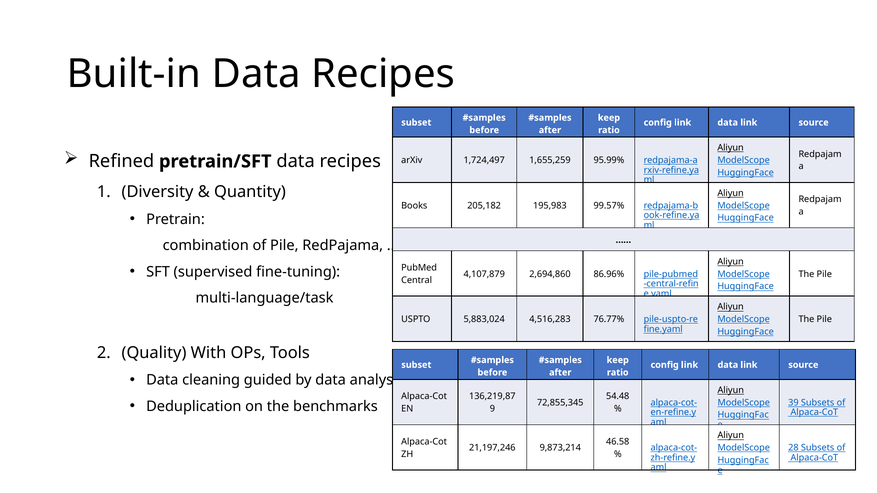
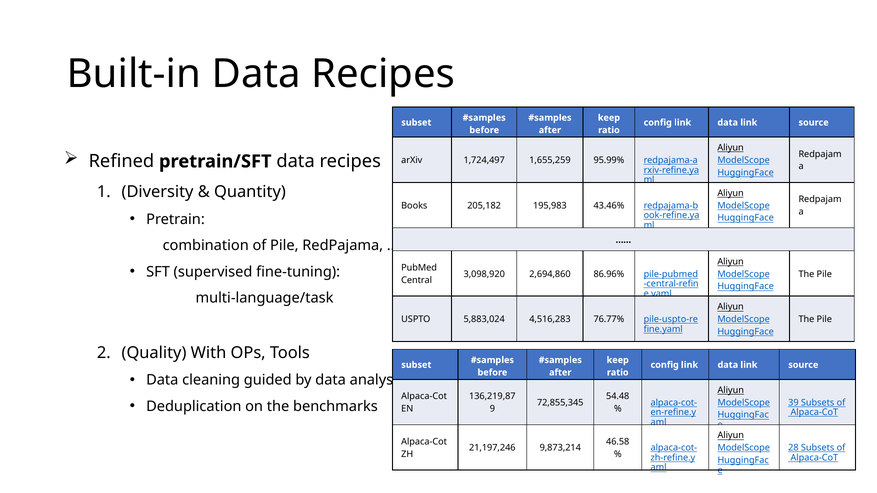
99.57%: 99.57% -> 43.46% (609, 206)
4,107,879: 4,107,879 -> 3,098,920 (484, 274)
